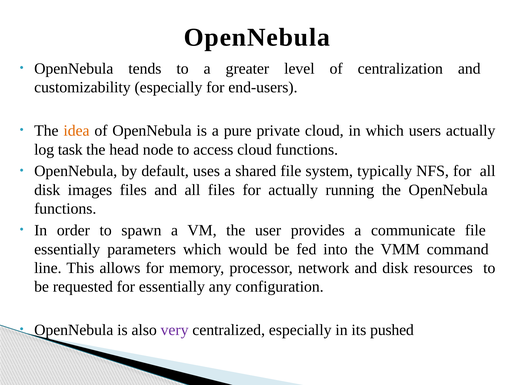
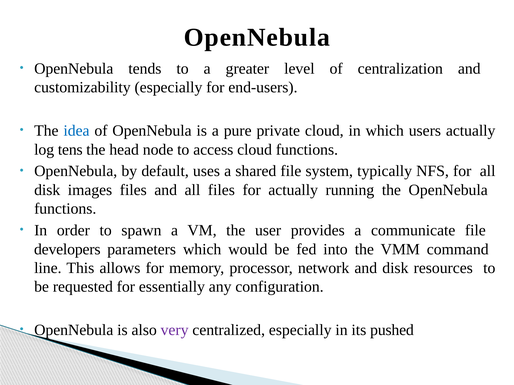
idea colour: orange -> blue (76, 131)
task: task -> tens (70, 150)
essentially: essentially -> developers (67, 250)
